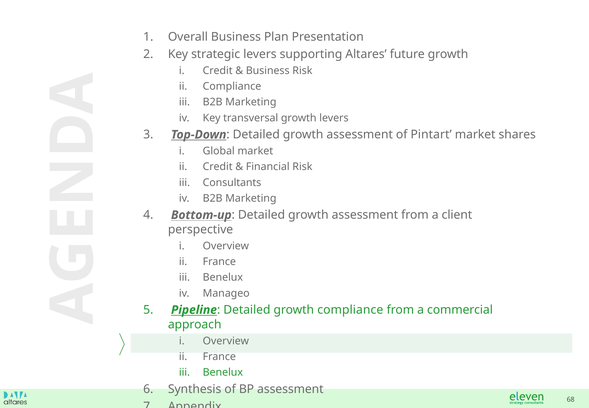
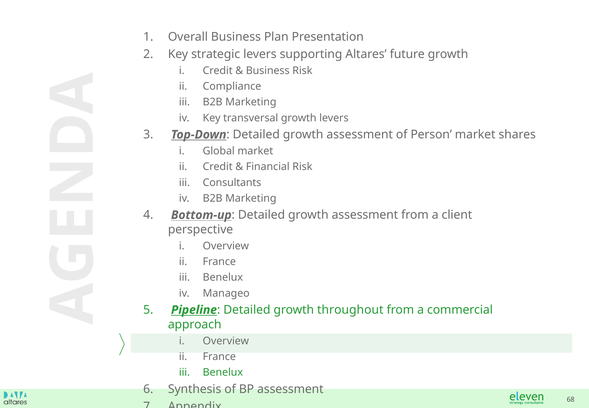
Pintart: Pintart -> Person (431, 135)
growth compliance: compliance -> throughout (350, 310)
